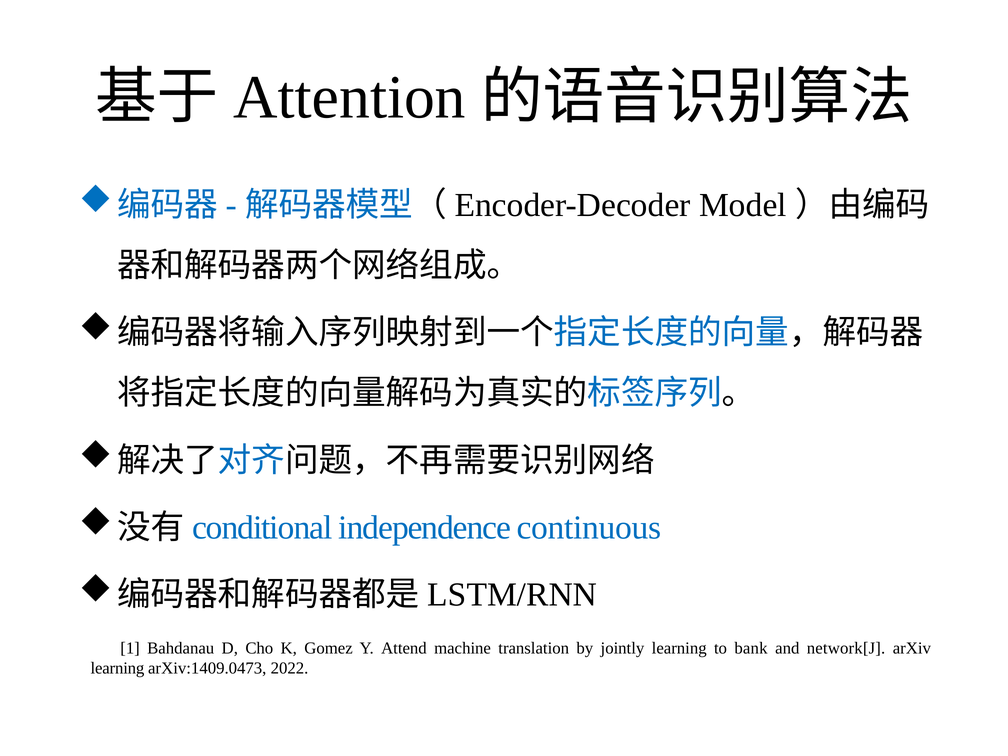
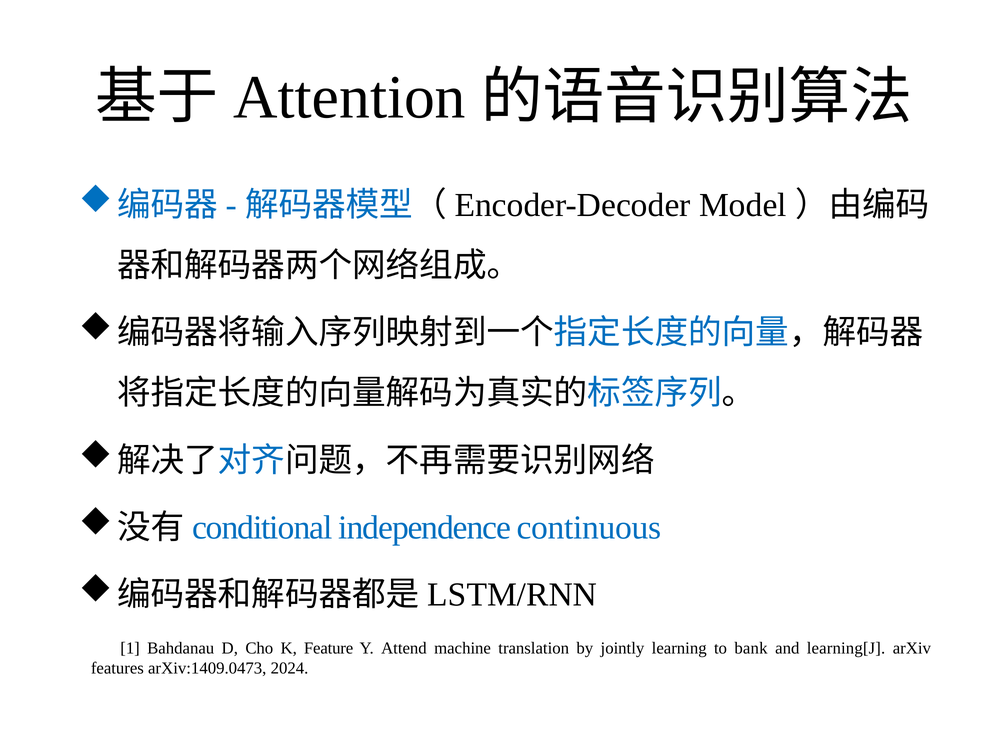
Gomez: Gomez -> Feature (329, 648)
network[J: network[J -> learning[J (846, 648)
learning: learning -> features (117, 668)
2022: 2022 -> 2024 (290, 668)
